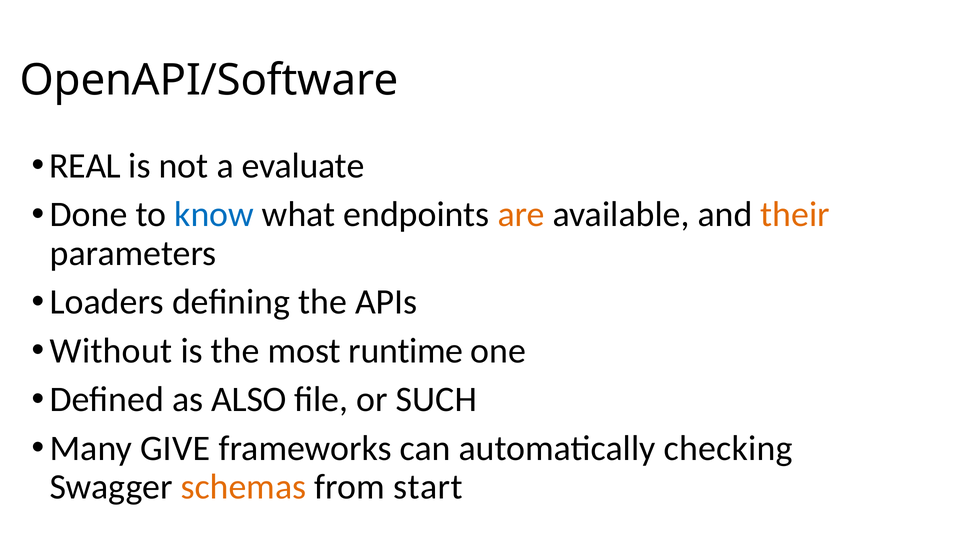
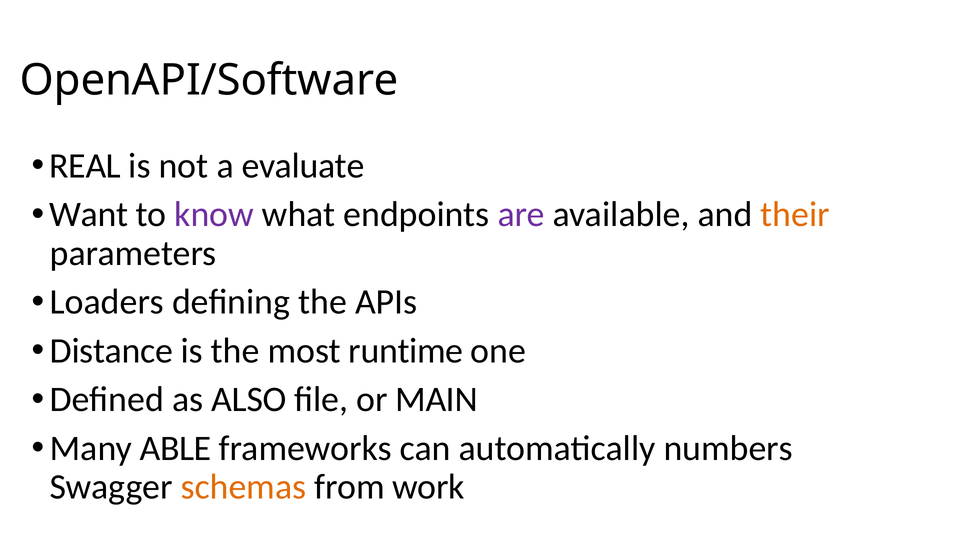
Done: Done -> Want (89, 215)
know colour: blue -> purple (214, 215)
are colour: orange -> purple (521, 215)
Without: Without -> Distance (111, 351)
SUCH: SUCH -> MAIN (437, 400)
GIVE: GIVE -> ABLE (176, 449)
checking: checking -> numbers (728, 449)
start: start -> work (428, 487)
